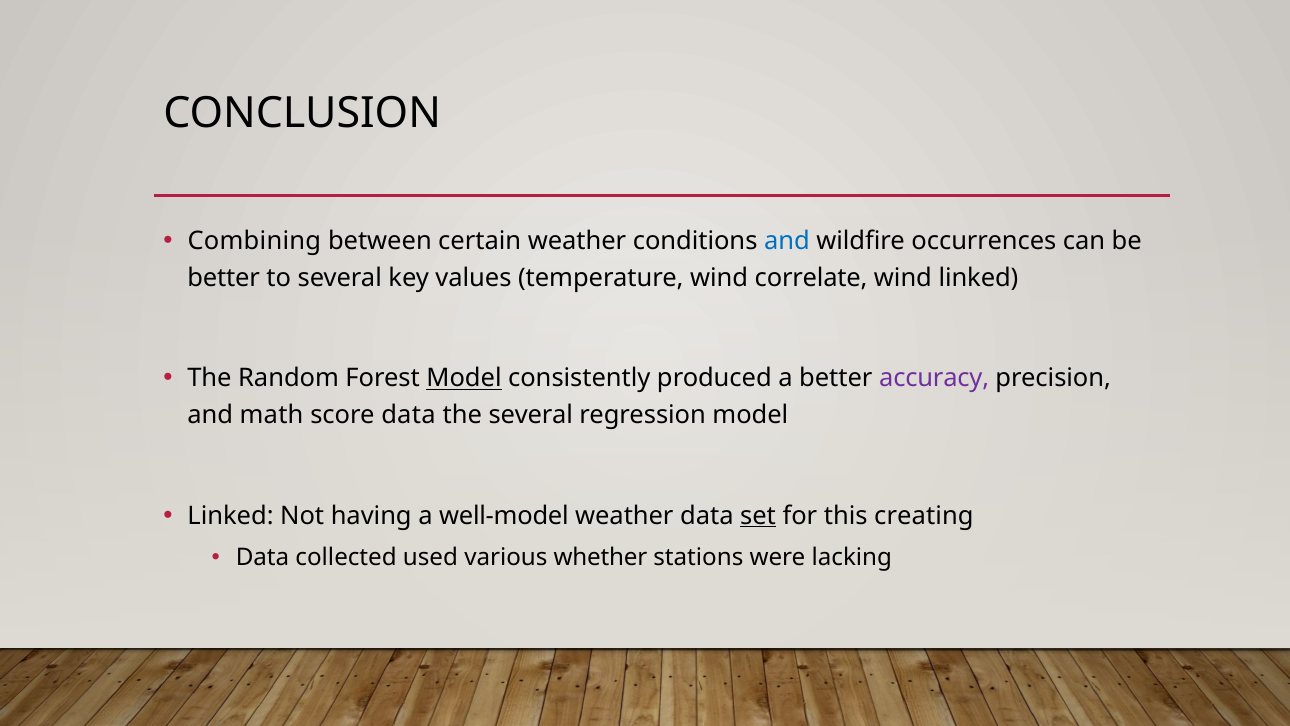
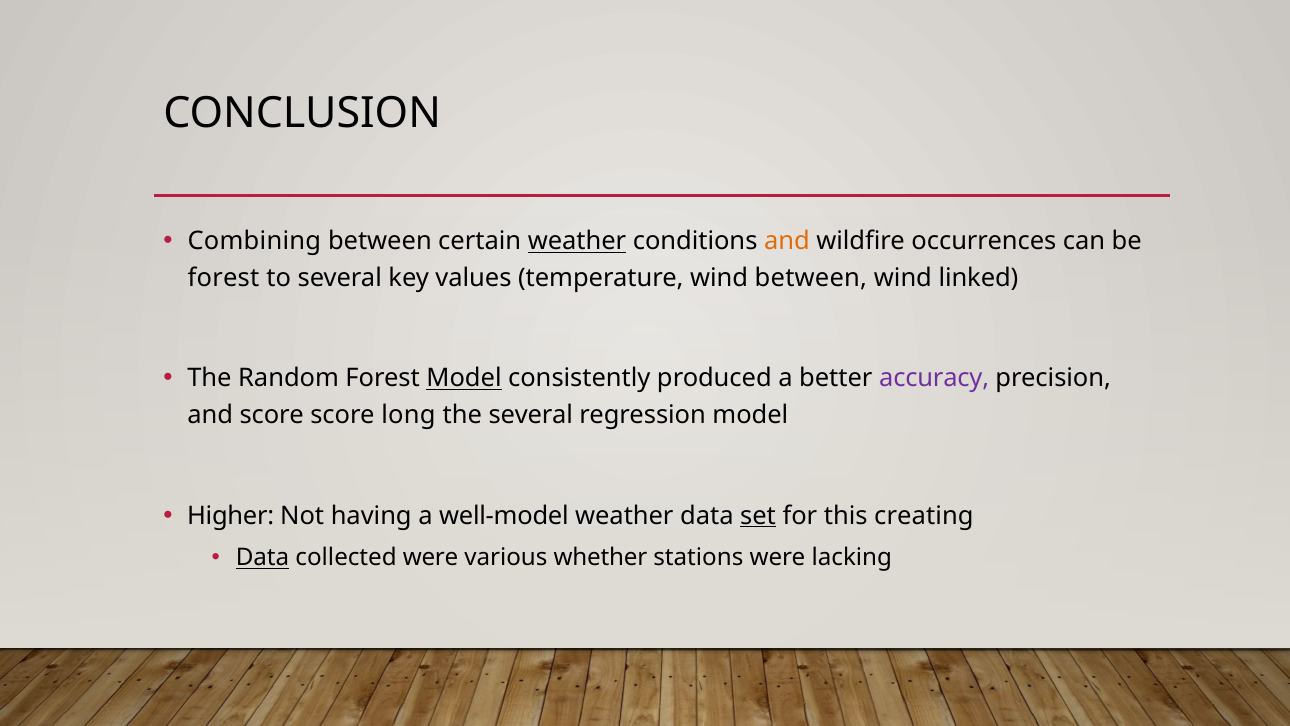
weather underline: none -> present (577, 241)
and colour: blue -> orange (787, 241)
better: better -> forest (224, 278)
wind correlate: correlate -> between (811, 278)
and math: math -> score (272, 415)
score data: data -> long (408, 415)
Linked: Linked -> Higher (231, 515)
Data underline: none -> present (263, 558)
collected used: used -> were (431, 558)
